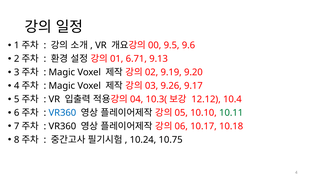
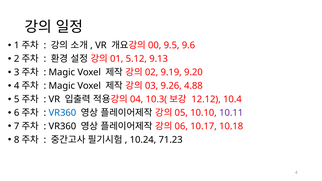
6.71: 6.71 -> 5.12 (136, 59)
9.17: 9.17 -> 4.88 (193, 86)
10.11 colour: green -> purple (231, 113)
10.75: 10.75 -> 71.23 (171, 140)
